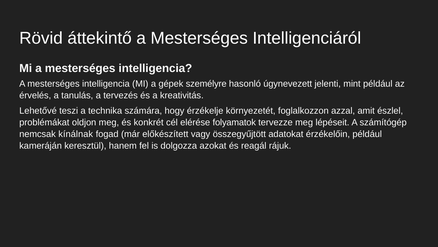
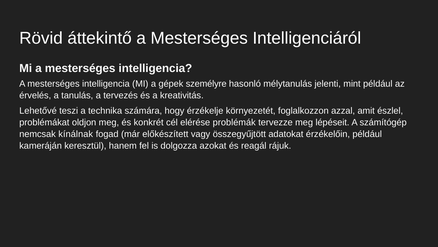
úgynevezett: úgynevezett -> mélytanulás (288, 84)
folyamatok: folyamatok -> problémák (234, 122)
